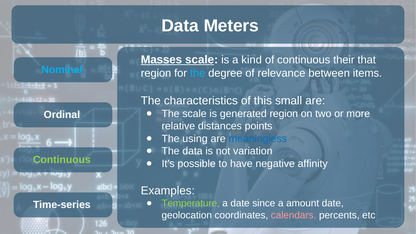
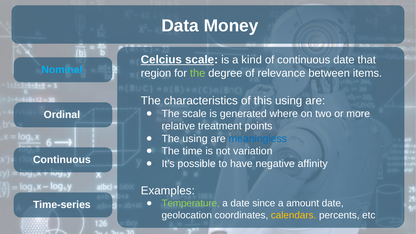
Meters: Meters -> Money (231, 26)
Masses: Masses -> Celcius (161, 60)
continuous their: their -> date (344, 60)
the colour: light blue -> light green (198, 73)
this small: small -> using (289, 101)
generated region: region -> where (284, 114)
distances: distances -> treatment (220, 126)
The data: data -> time (192, 151)
Continuous colour: light green -> white (62, 160)
calendars colour: pink -> yellow (294, 215)
